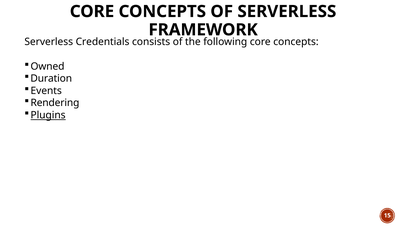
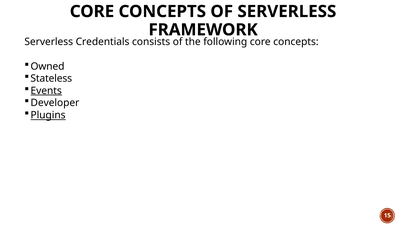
Duration: Duration -> Stateless (51, 78)
Events underline: none -> present (46, 90)
Rendering: Rendering -> Developer (55, 103)
